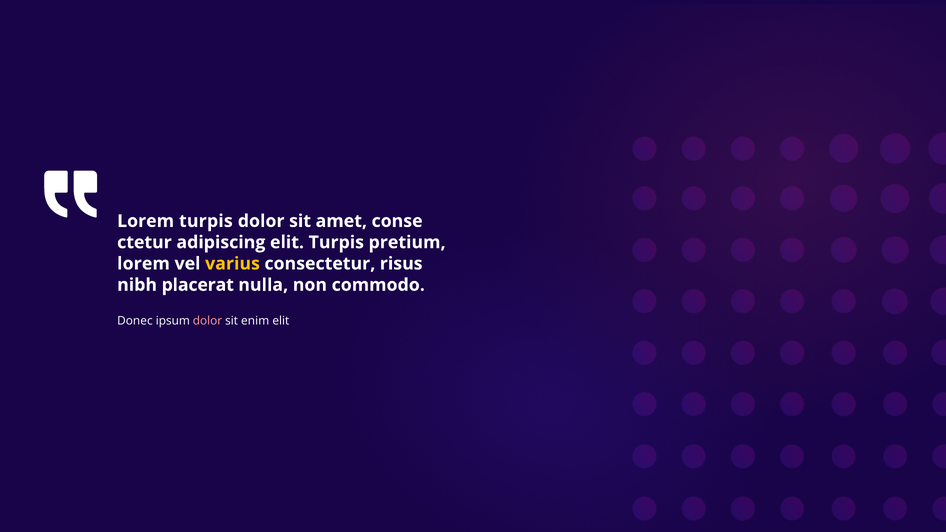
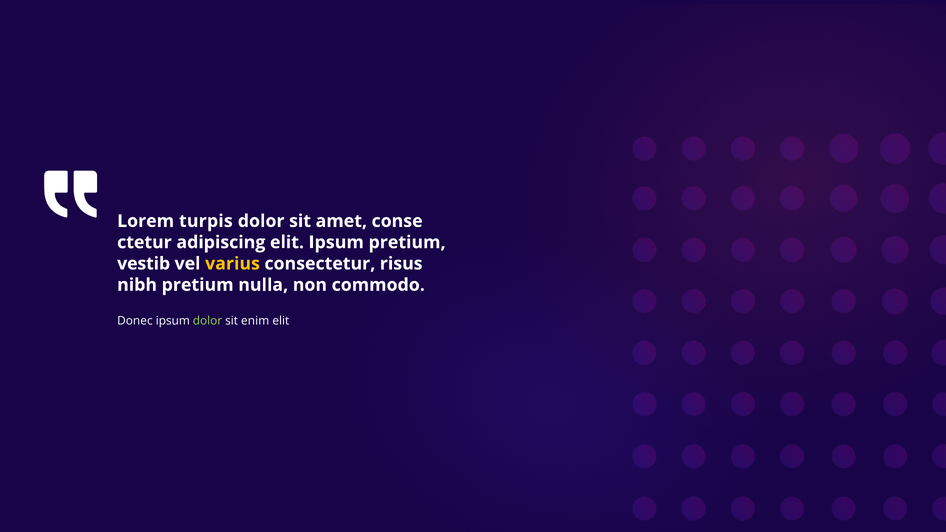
elit Turpis: Turpis -> Ipsum (336, 242)
lorem: lorem -> vestib (144, 264)
nibh placerat: placerat -> pretium (198, 285)
dolor colour: pink -> light green (207, 321)
